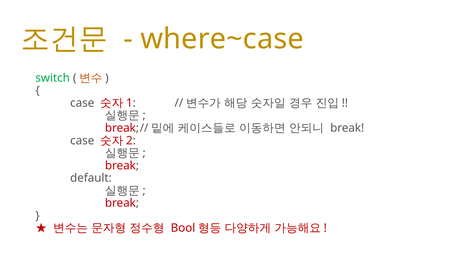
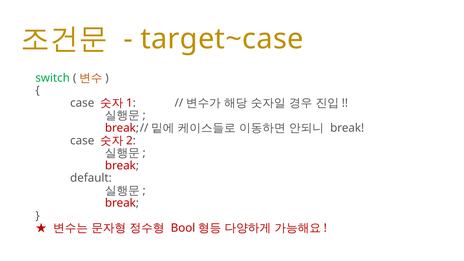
where~case: where~case -> target~case (222, 39)
